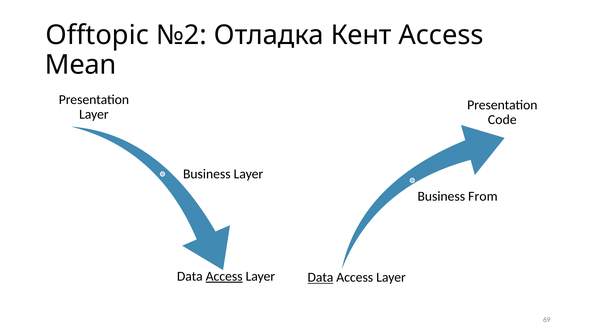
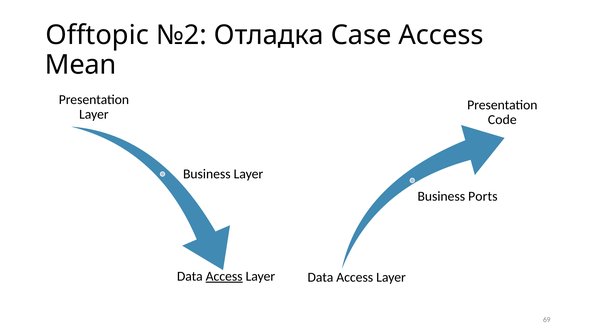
Кент: Кент -> Case (361, 35)
From: From -> Ports (483, 197)
Data underline: present -> none (320, 278)
